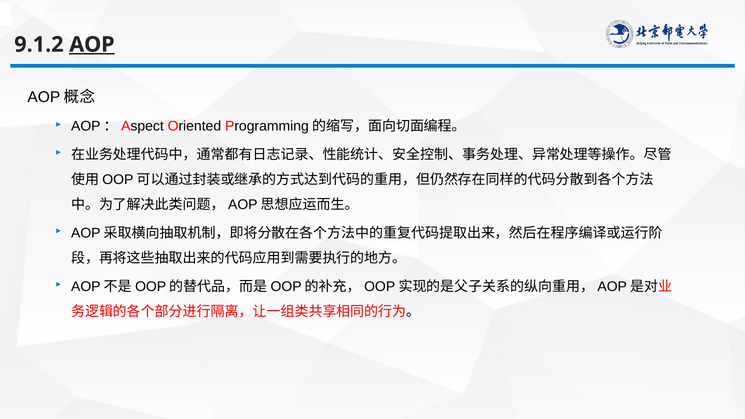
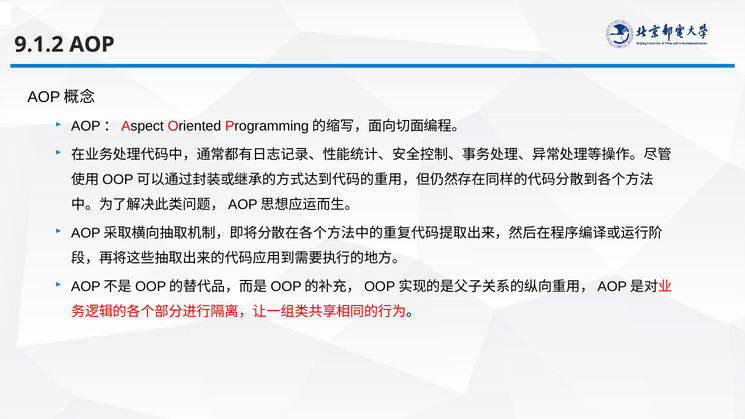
AOP underline: present -> none (92, 45)
